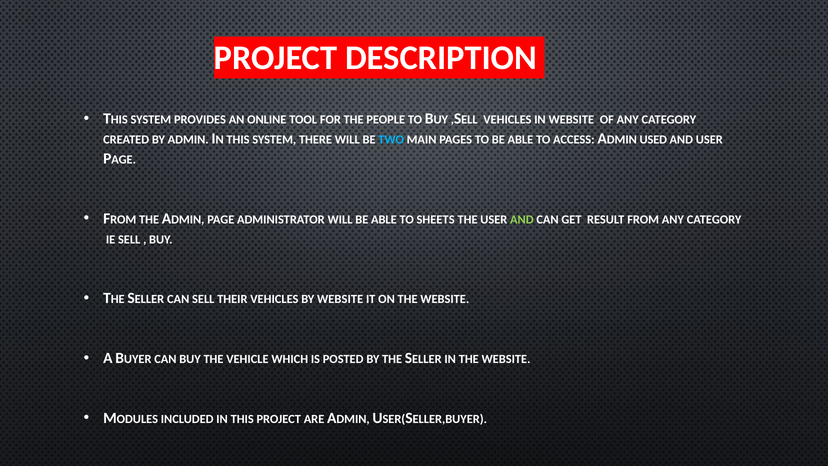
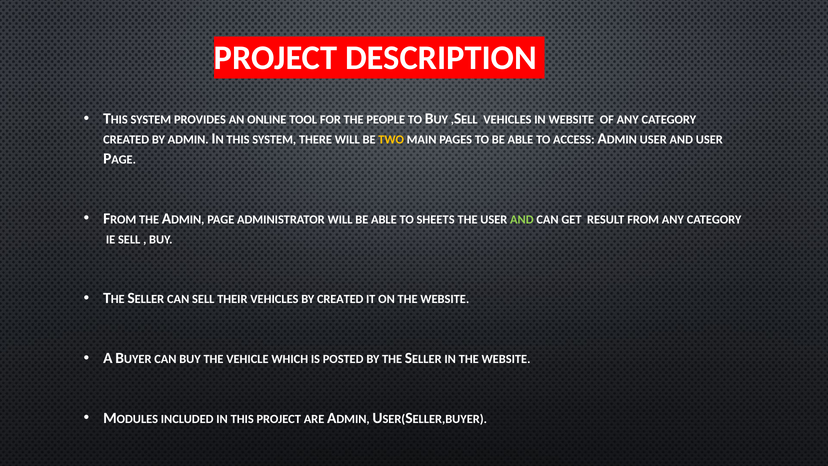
TWO colour: light blue -> yellow (391, 140)
USED: USED -> USER (653, 140)
BY WEBSITE: WEBSITE -> CREATED (340, 299)
